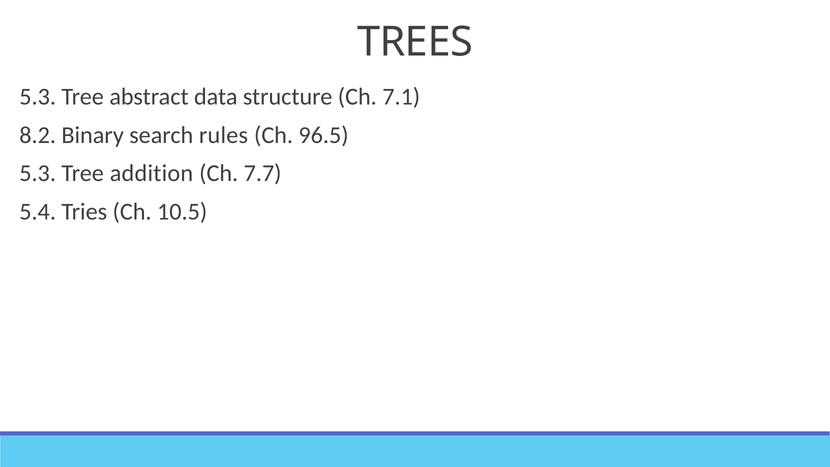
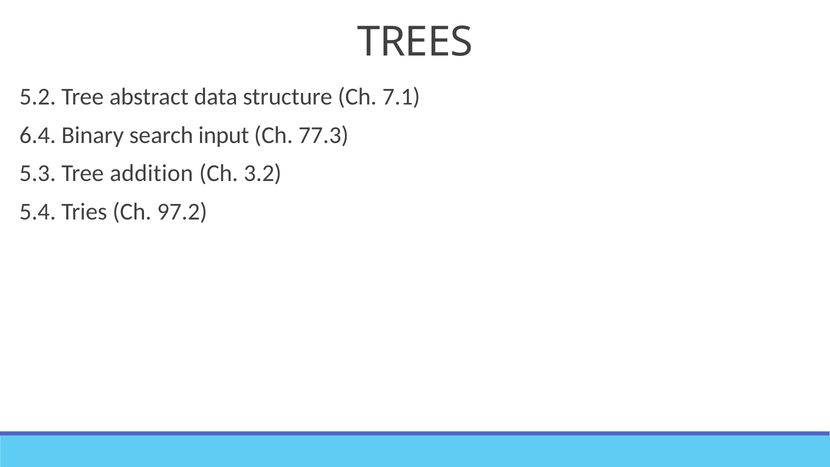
5.3: 5.3 -> 5.2 (38, 97)
8.2: 8.2 -> 6.4 (38, 135)
rules: rules -> input (224, 135)
96.5: 96.5 -> 77.3 (324, 135)
7.7: 7.7 -> 3.2 (263, 173)
10.5: 10.5 -> 97.2 (182, 211)
